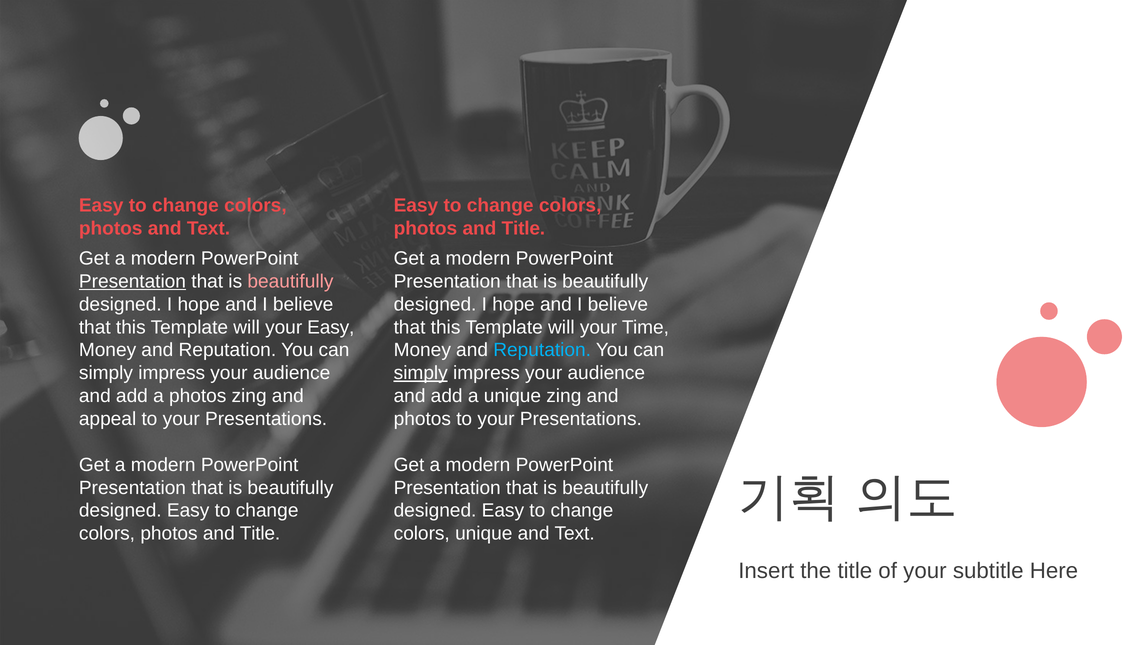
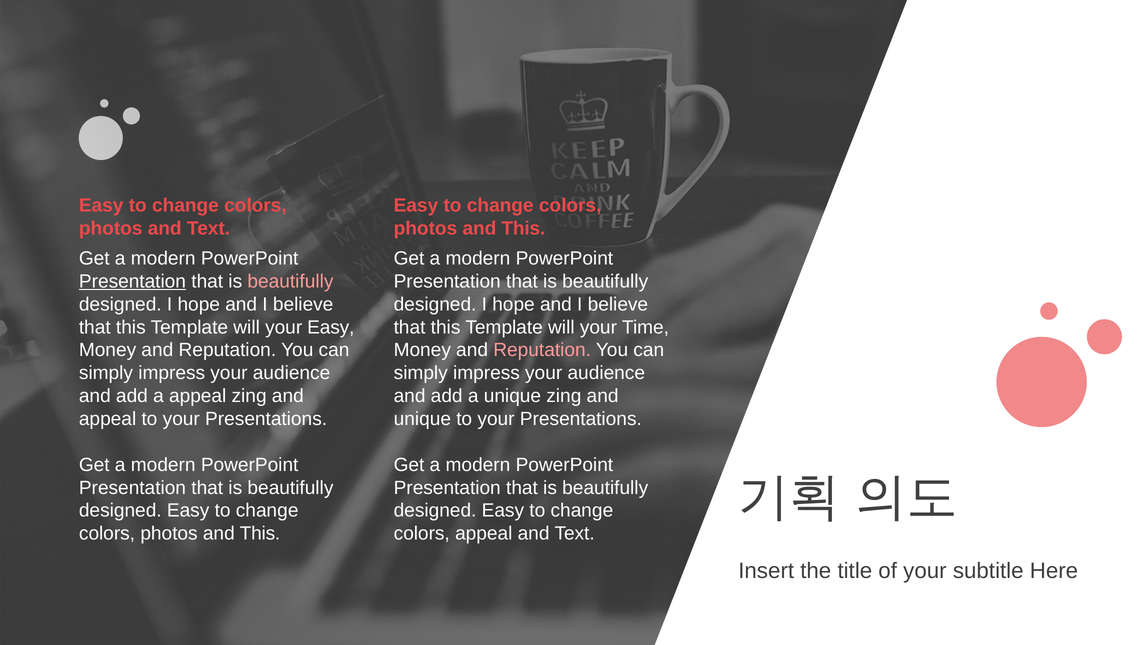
Title: Title -> This (523, 229)
Reputation colour: light blue -> pink (542, 350)
simply underline: present -> none (421, 373)
a photos: photos -> appeal (198, 396)
photos: photos -> unique (422, 419)
Title: Title -> This (260, 534)
colors unique: unique -> appeal (484, 534)
